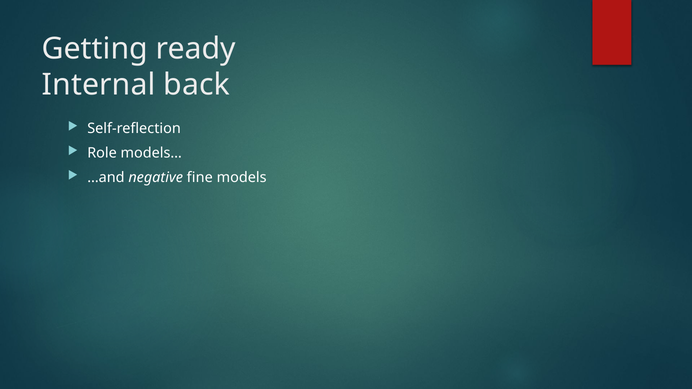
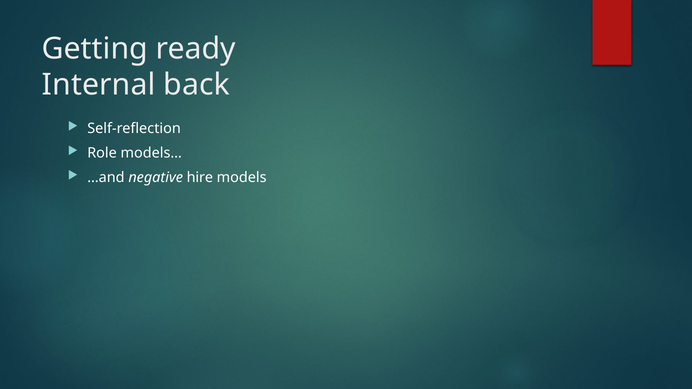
fine: fine -> hire (200, 178)
